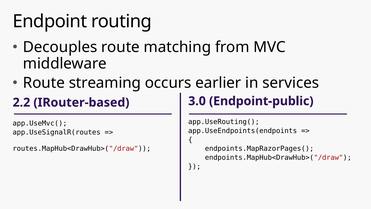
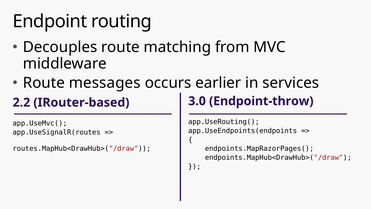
streaming: streaming -> messages (105, 83)
Endpoint-public: Endpoint-public -> Endpoint-throw (261, 101)
